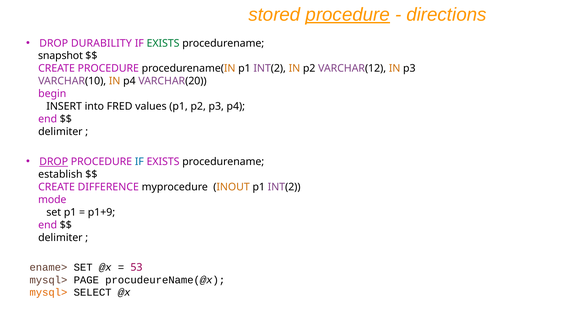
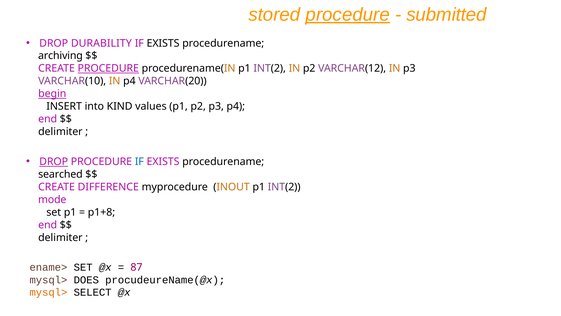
directions: directions -> submitted (447, 15)
EXISTS colour: green -> black (163, 43)
snapshot: snapshot -> archiving (60, 56)
PROCEDURE underline: none -> present (108, 68)
begin underline: none -> present (52, 94)
FRED: FRED -> KIND (120, 106)
establish: establish -> searched (60, 174)
p1+9: p1+9 -> p1+8 (101, 212)
53: 53 -> 87 (136, 267)
PAGE: PAGE -> DOES (86, 279)
